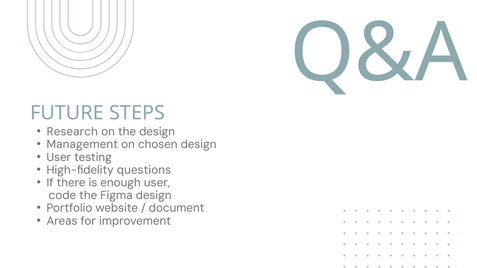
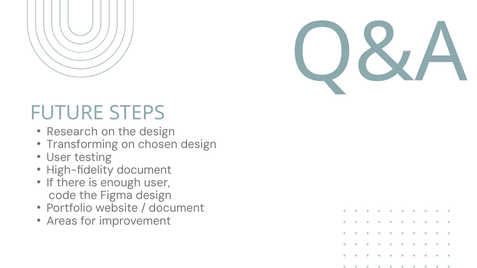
Management: Management -> Transforming (82, 145)
High-fidelity questions: questions -> document (144, 170)
